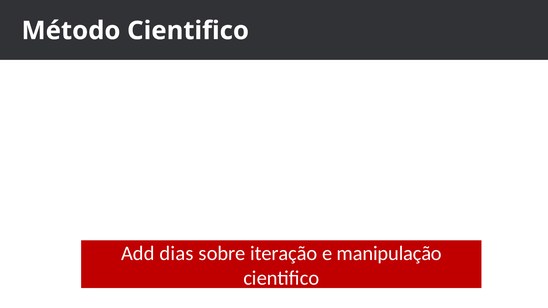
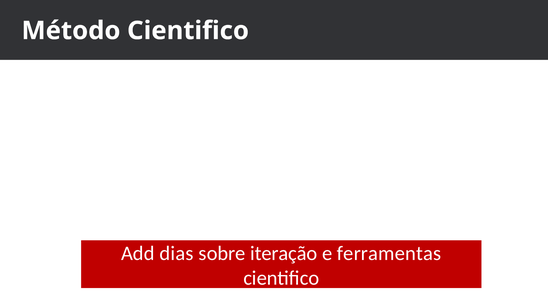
manipulação: manipulação -> ferramentas (389, 254)
